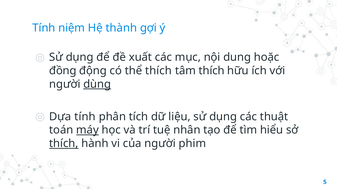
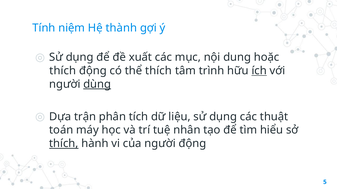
đồng: đồng -> thích (63, 71)
tâm thích: thích -> trình (212, 71)
ích underline: none -> present (259, 71)
Dựa tính: tính -> trận (85, 117)
máy underline: present -> none (87, 130)
người phim: phim -> động (192, 144)
